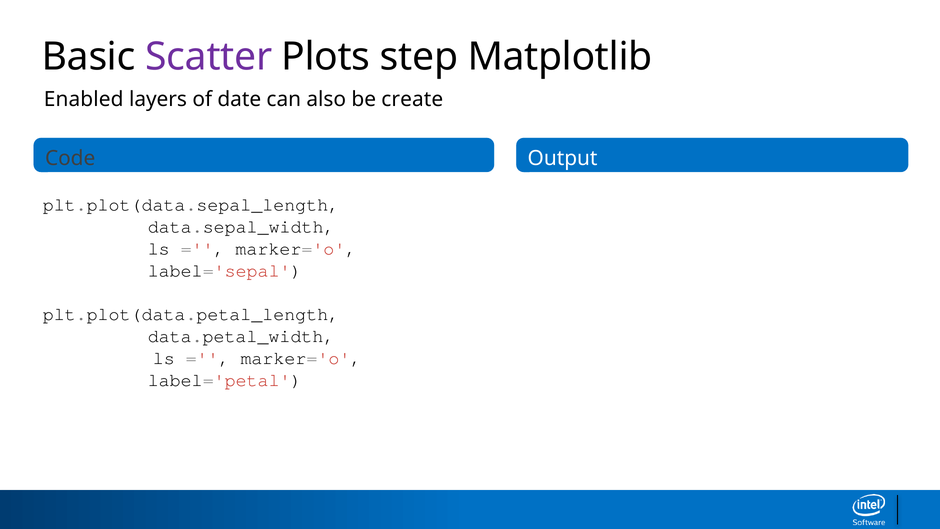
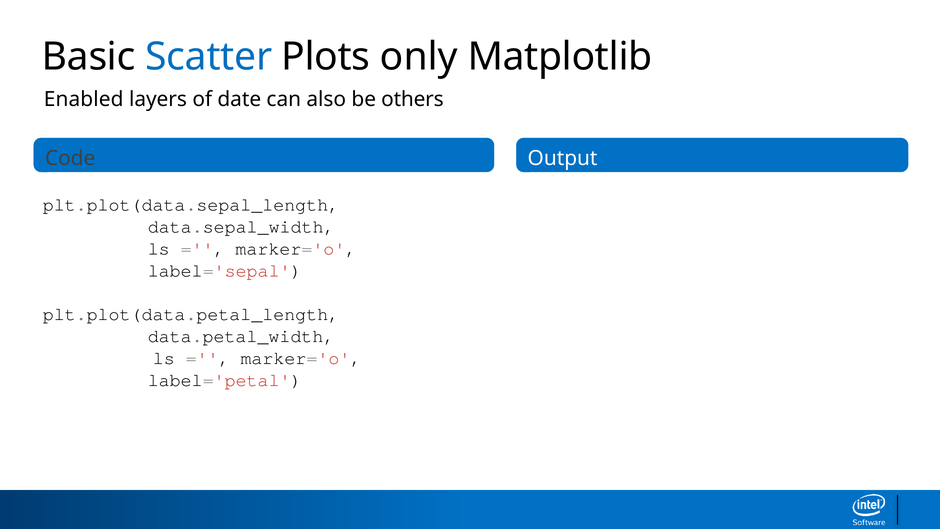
Scatter colour: purple -> blue (209, 57)
step: step -> only (419, 57)
create: create -> others (412, 99)
